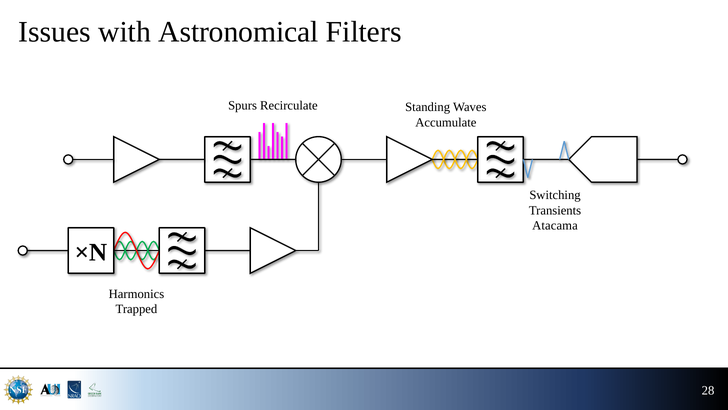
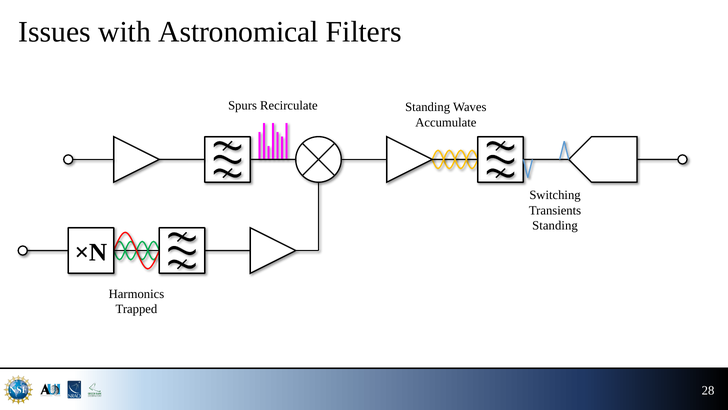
Atacama: Atacama -> Standing (555, 225)
